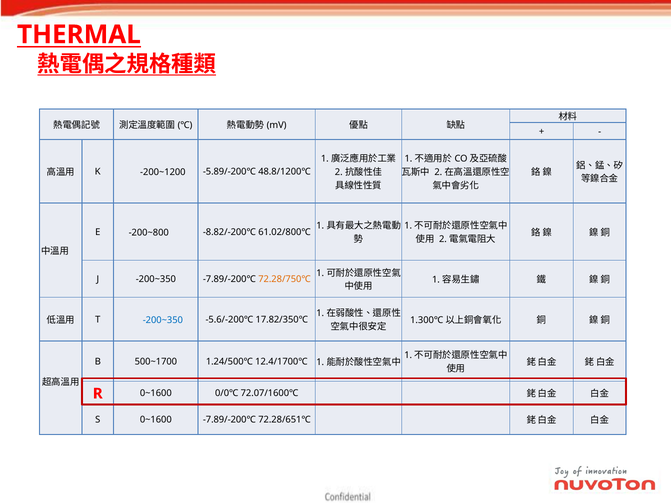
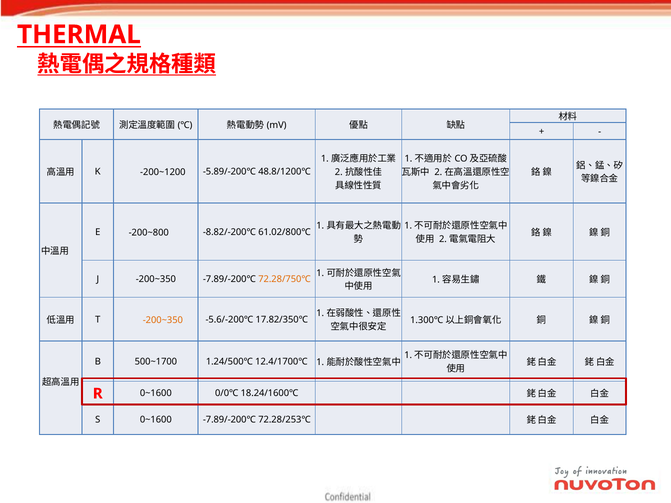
-200~350 colour: blue -> orange (163, 320)
72.07/1600℃: 72.07/1600℃ -> 18.24/1600℃ (270, 393)
72.28/651℃: 72.28/651℃ -> 72.28/253℃ (284, 420)
